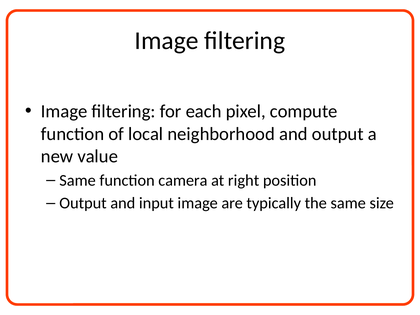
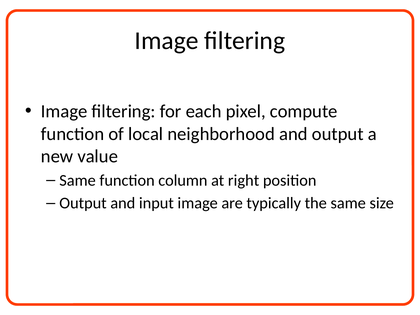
camera: camera -> column (183, 180)
